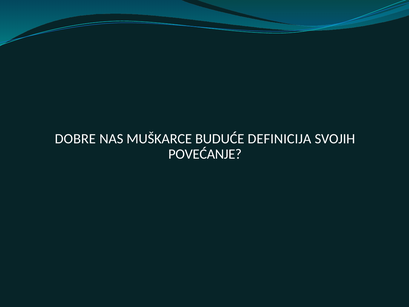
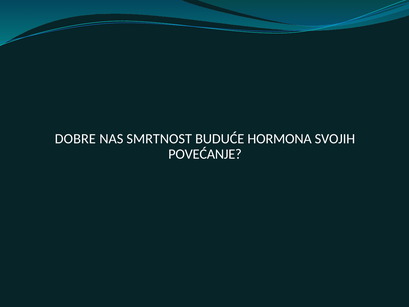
MUŠKARCE: MUŠKARCE -> SMRTNOST (159, 139)
DEFINICIJA: DEFINICIJA -> HORMONA (280, 139)
